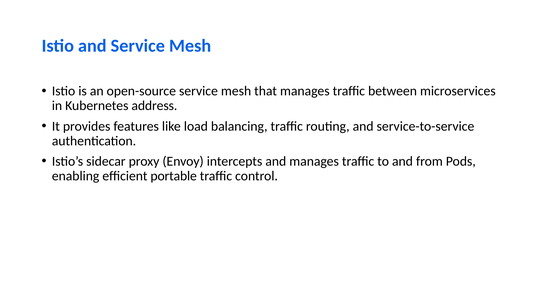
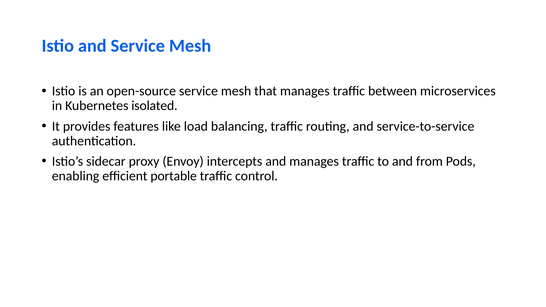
address: address -> isolated (154, 106)
